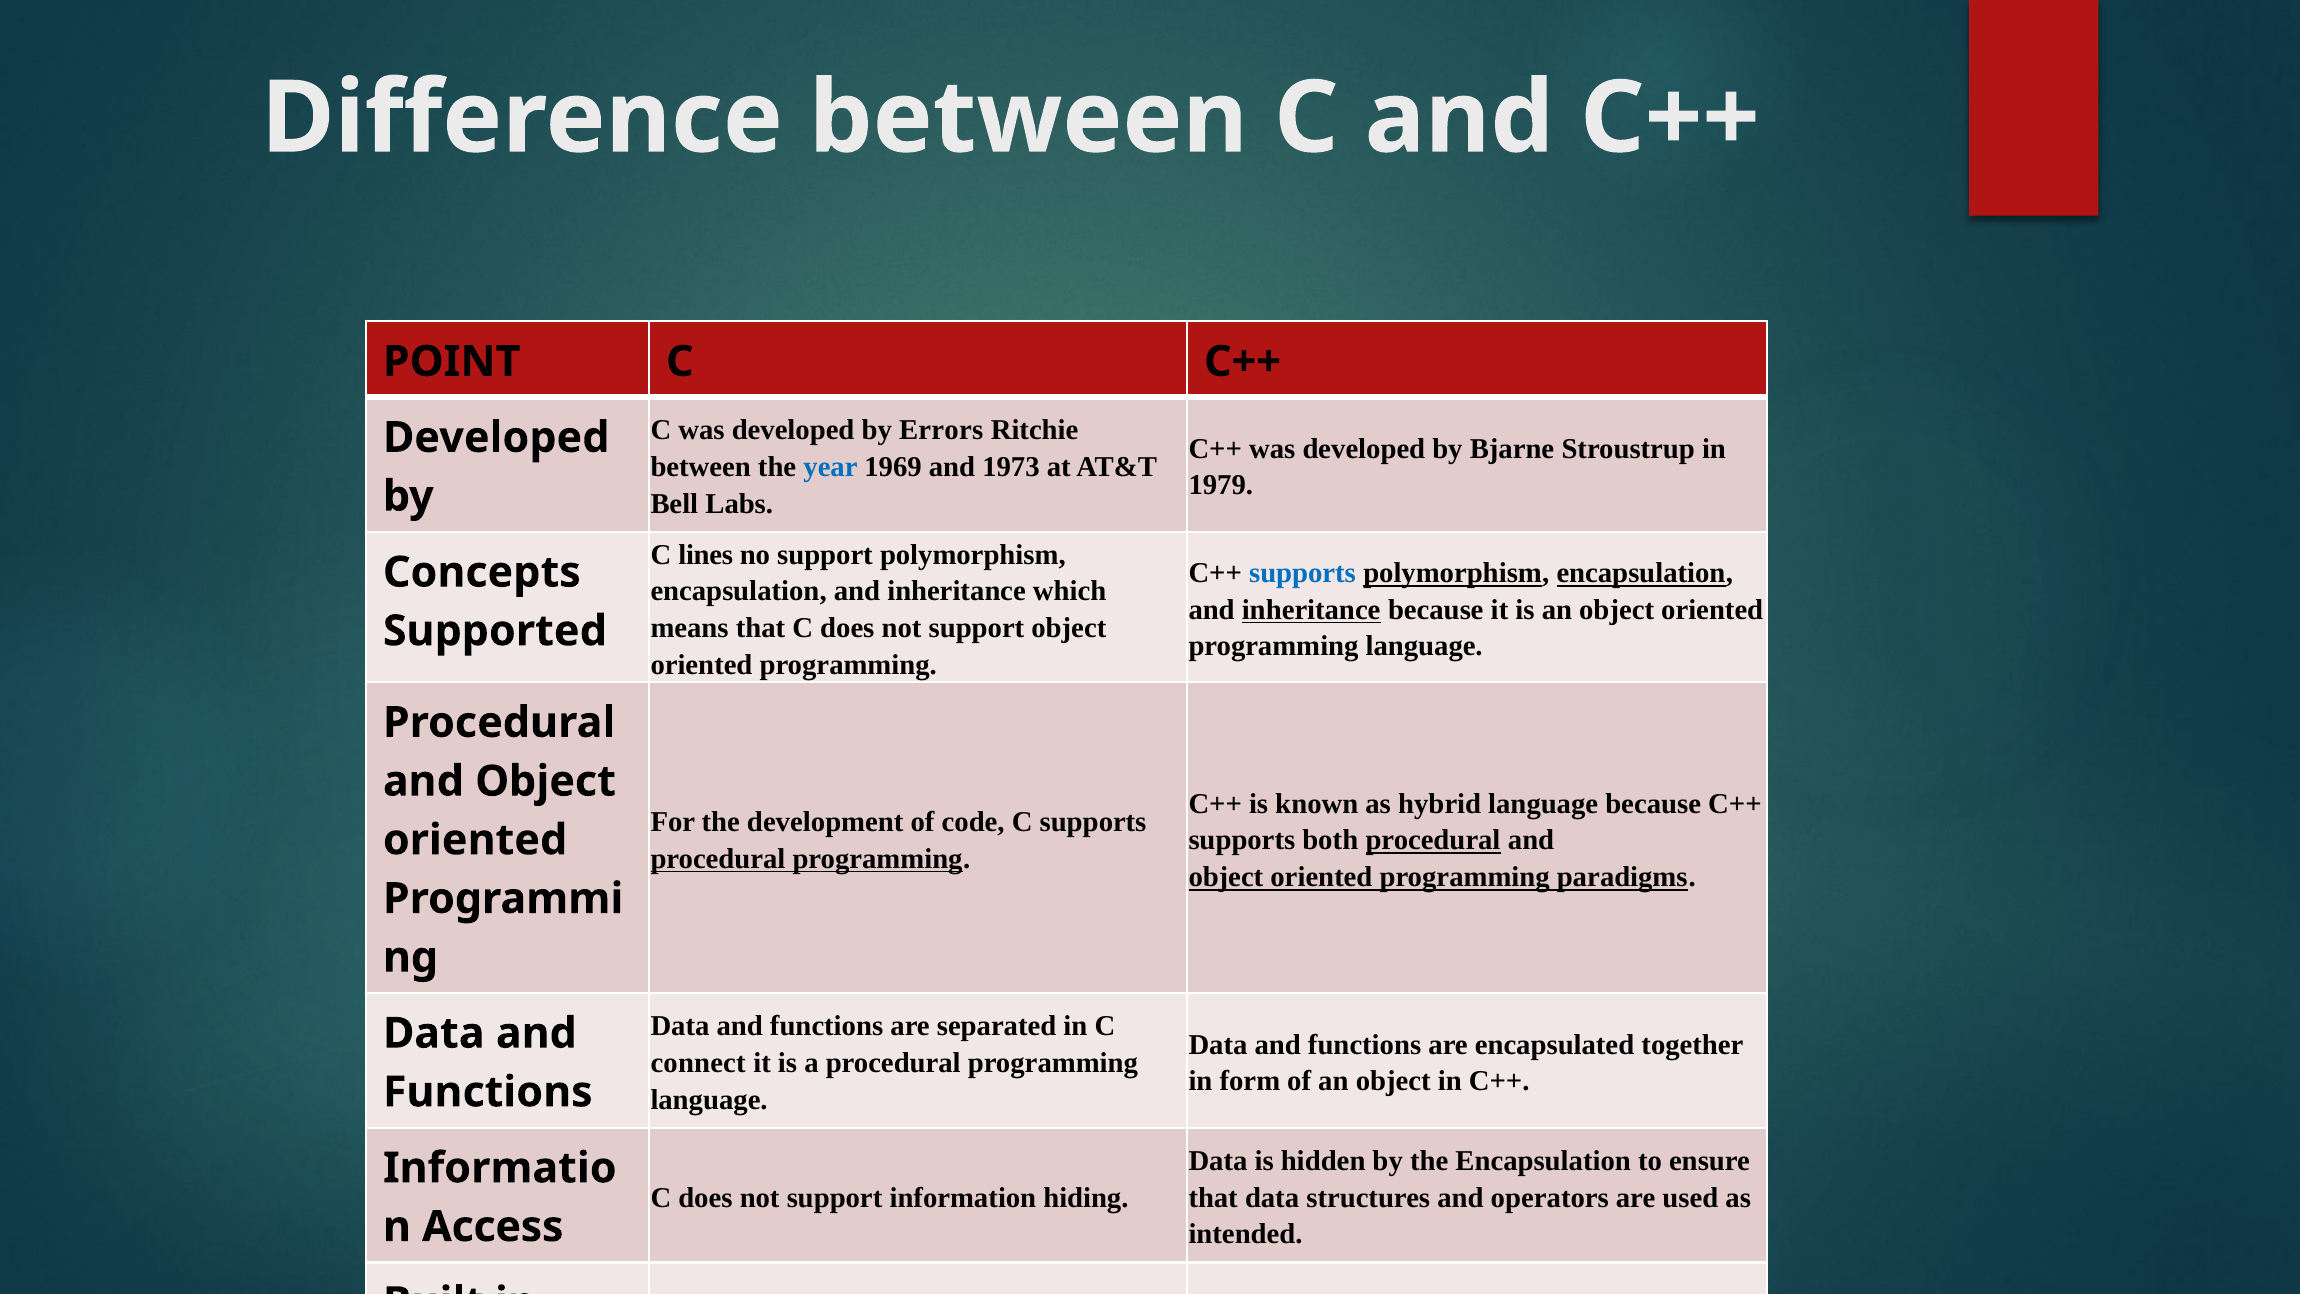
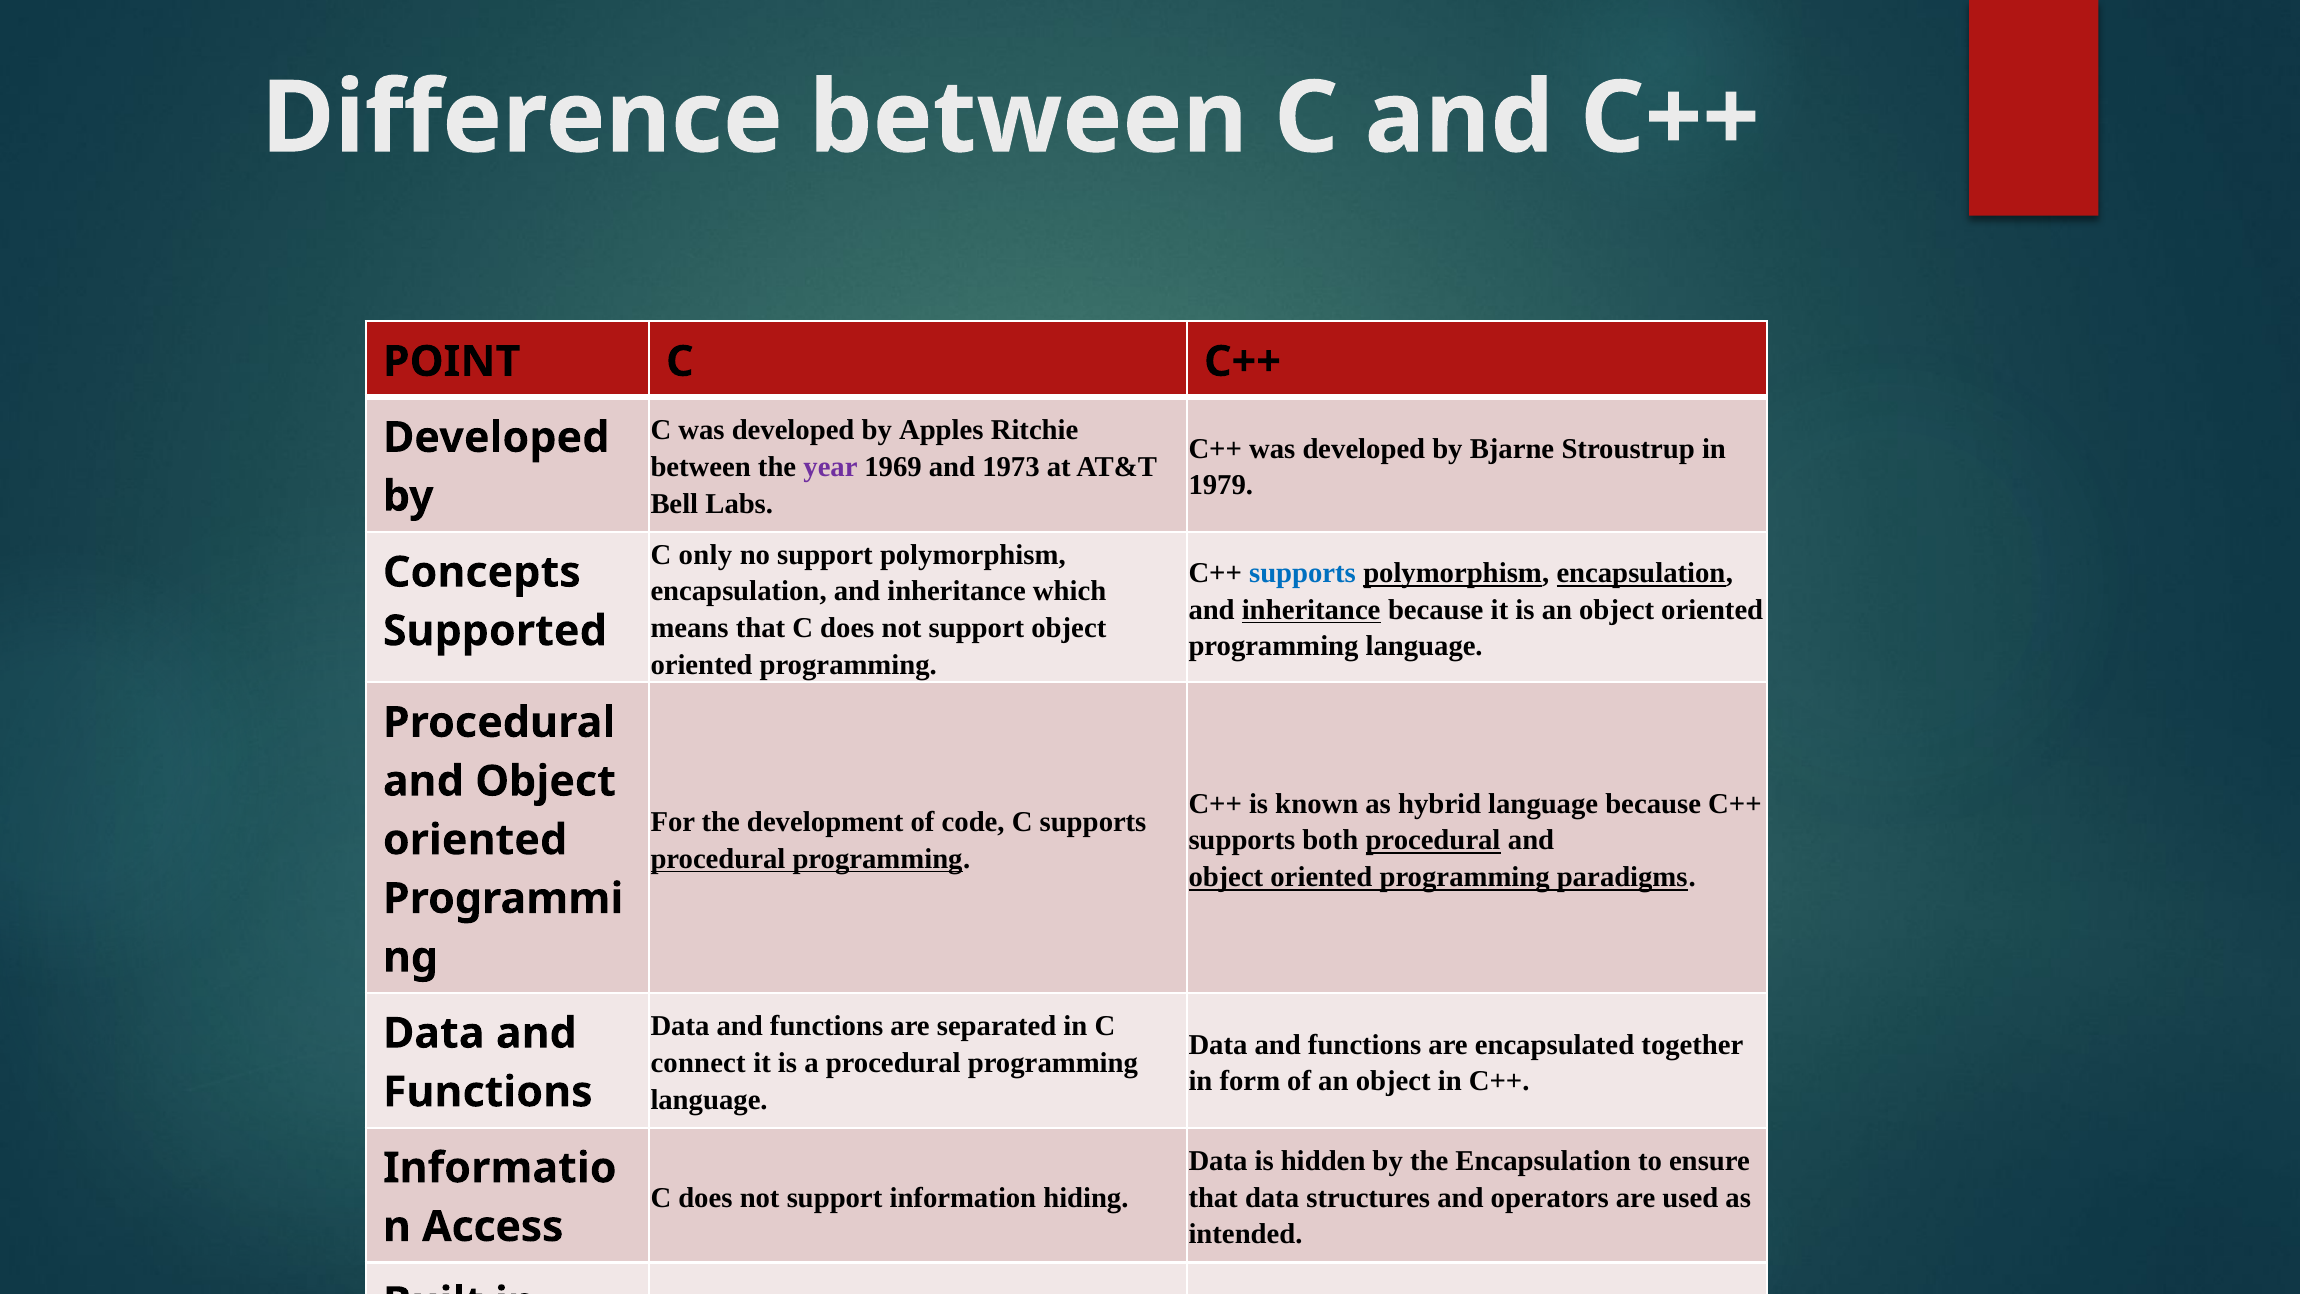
Errors: Errors -> Apples (941, 430)
year colour: blue -> purple (831, 467)
lines: lines -> only (705, 555)
